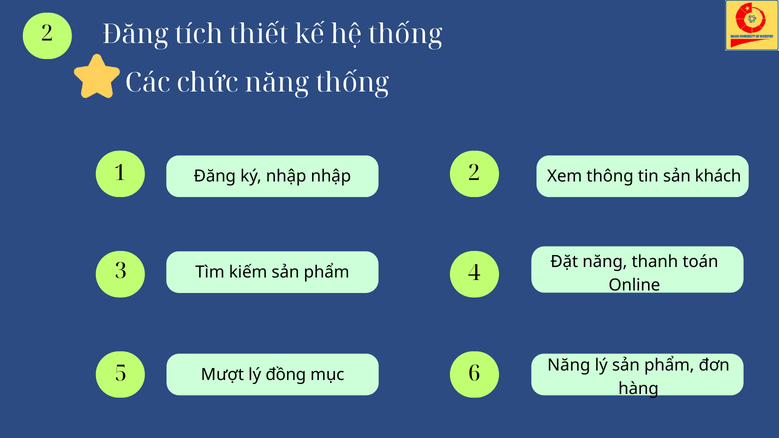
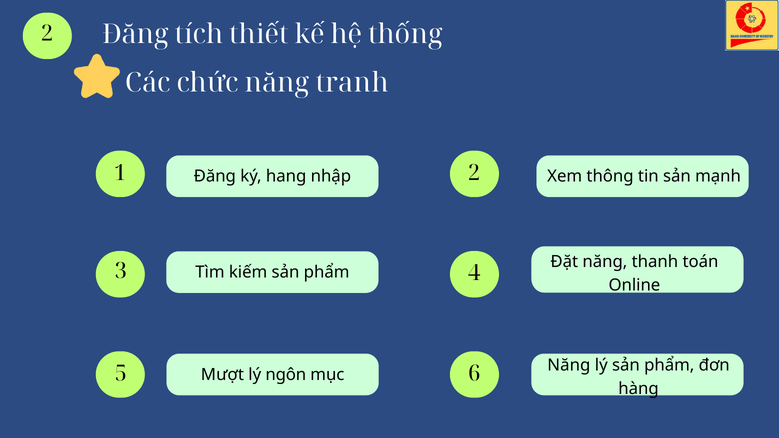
năng thống: thống -> tranh (352, 83)
ký nhập: nhập -> hang (286, 176)
khách: khách -> mạnh (718, 176)
đồng: đồng -> ngôn (286, 375)
